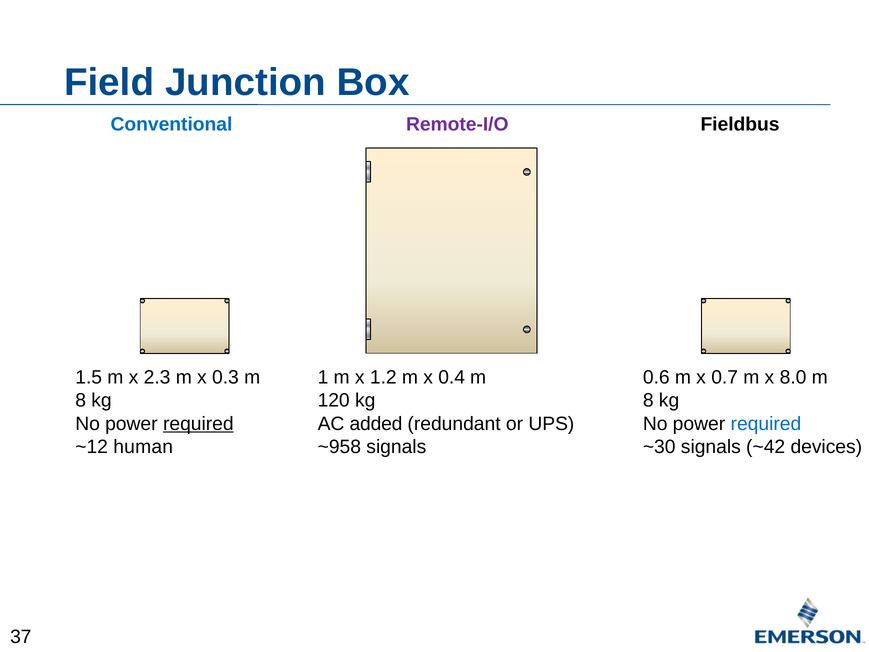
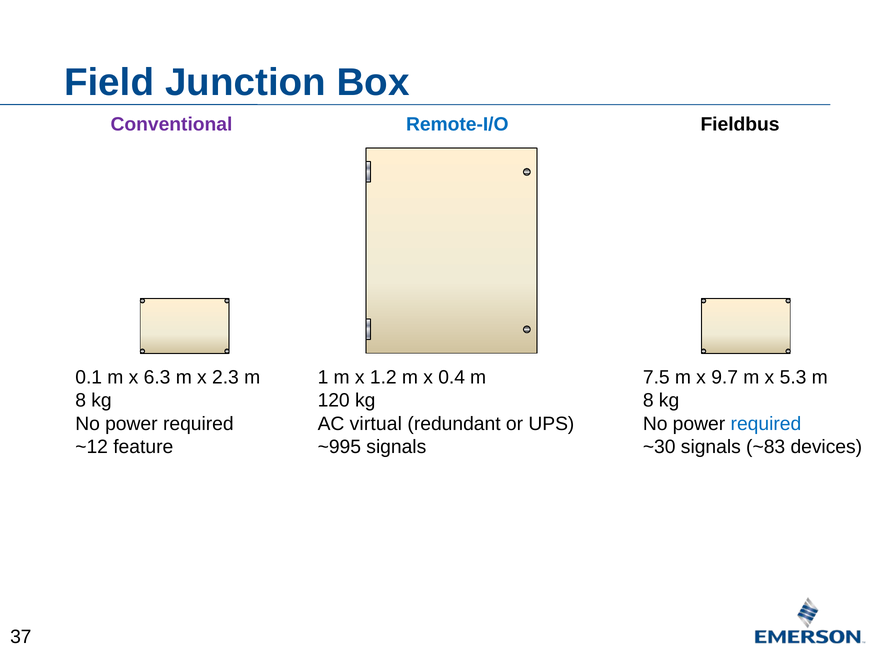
Conventional colour: blue -> purple (171, 124)
Remote-I/O colour: purple -> blue (457, 124)
1.5: 1.5 -> 0.1 (89, 377)
2.3: 2.3 -> 6.3 (157, 377)
0.3: 0.3 -> 2.3 (225, 377)
0.6: 0.6 -> 7.5 (656, 377)
0.7: 0.7 -> 9.7 (725, 377)
8.0: 8.0 -> 5.3 (793, 377)
required underline: present -> none (198, 424)
added: added -> virtual (376, 424)
human: human -> feature (143, 447)
~958: ~958 -> ~995 (339, 447)
~42: ~42 -> ~83 (766, 447)
